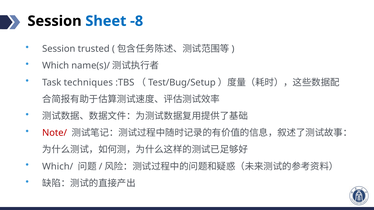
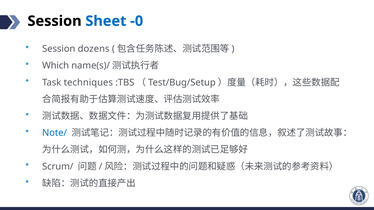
-8: -8 -> -0 (137, 21)
trusted: trusted -> dozens (94, 49)
Note/ colour: red -> blue (55, 133)
Which/: Which/ -> Scrum/ (58, 167)
